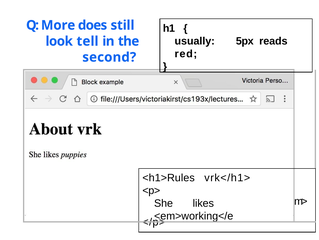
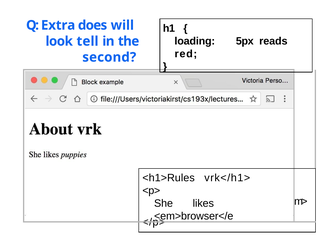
More: More -> Extra (58, 25)
still: still -> will (122, 25)
usually: usually -> loading (195, 41)
<em>working</e: <em>working</e -> <em>browser</e (194, 215)
